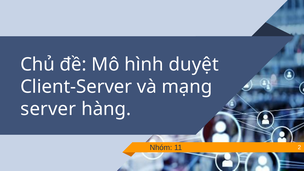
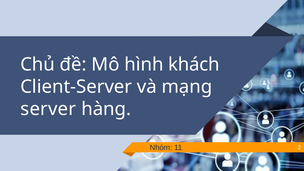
duyệt: duyệt -> khách (194, 65)
